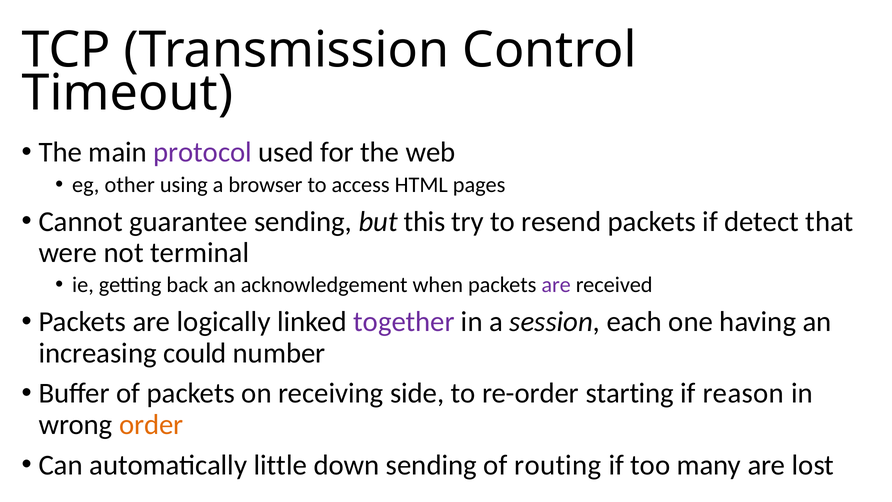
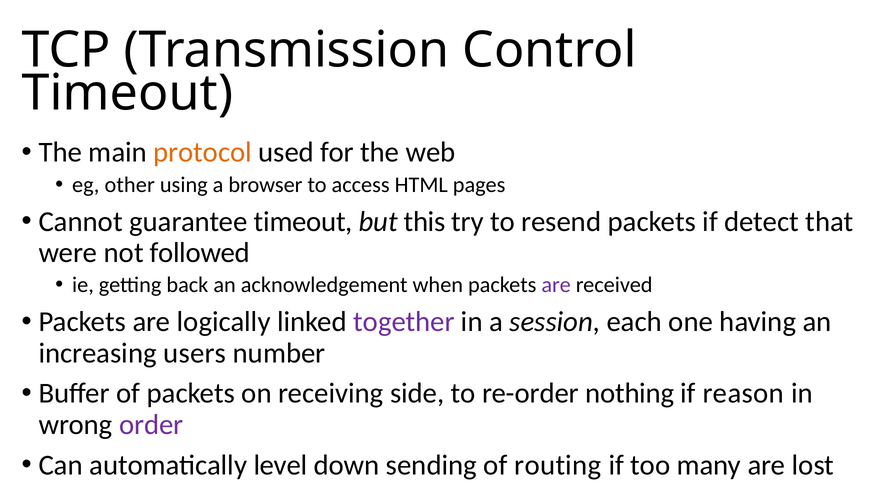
protocol colour: purple -> orange (203, 152)
guarantee sending: sending -> timeout (303, 221)
terminal: terminal -> followed (200, 253)
could: could -> users (195, 353)
starting: starting -> nothing (630, 393)
order colour: orange -> purple (151, 424)
little: little -> level (280, 465)
